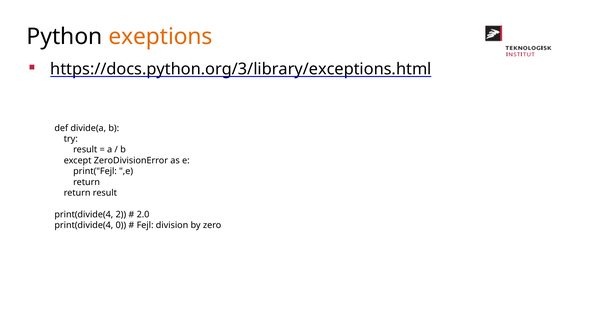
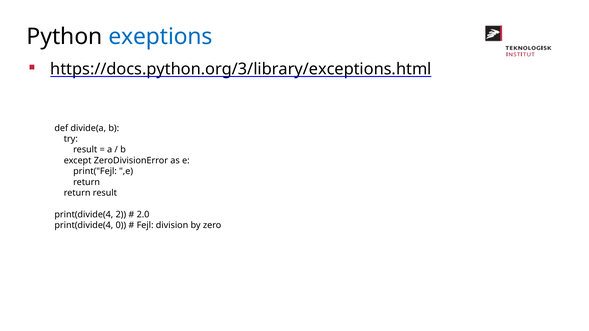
exeptions colour: orange -> blue (160, 37)
